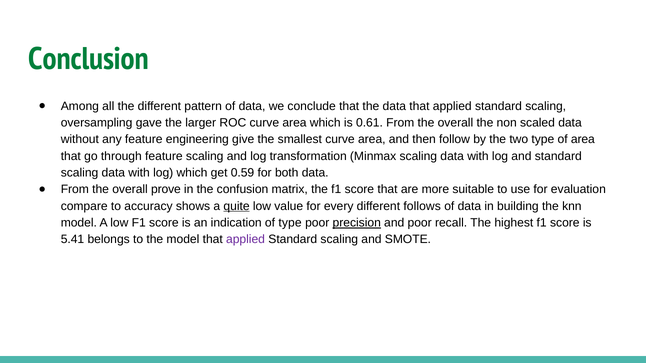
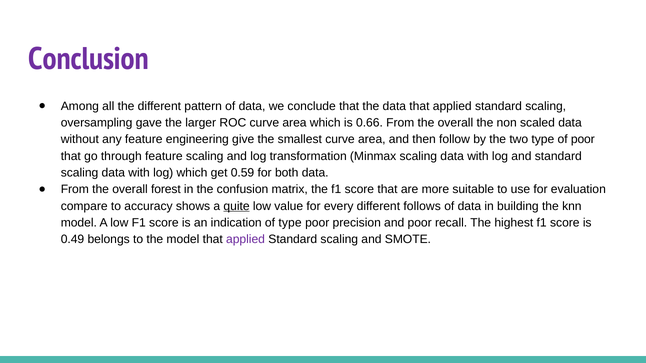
Conclusion colour: green -> purple (89, 59)
0.61: 0.61 -> 0.66 (369, 123)
of area: area -> poor (583, 140)
prove: prove -> forest (166, 190)
precision underline: present -> none (357, 223)
5.41: 5.41 -> 0.49 (73, 240)
